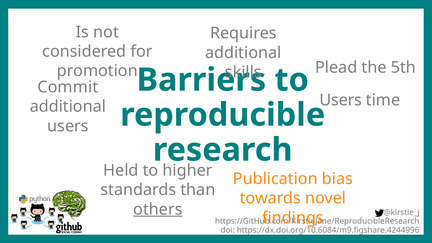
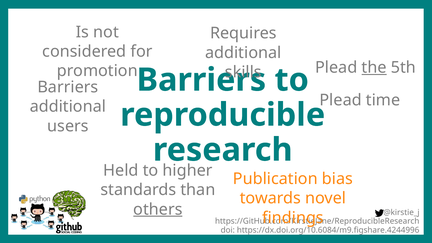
the underline: none -> present (374, 67)
Commit: Commit -> Barriers (68, 87)
Users: Users -> Plead (341, 100)
